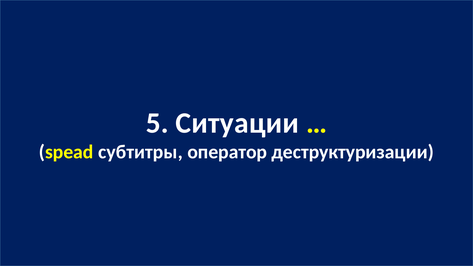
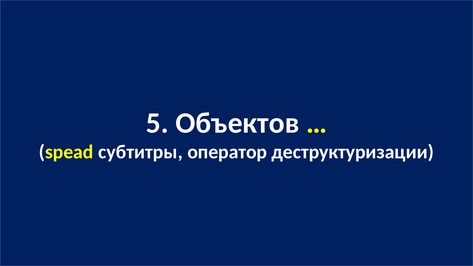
Ситуации: Ситуации -> Объектов (237, 123)
